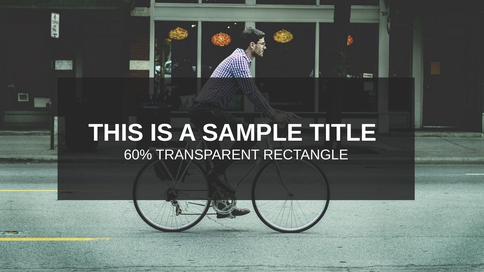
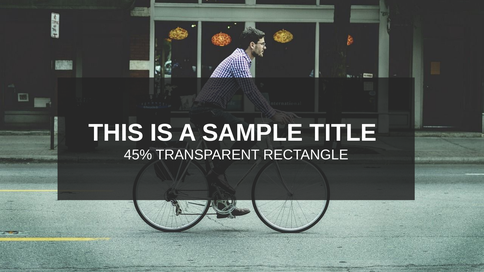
60%: 60% -> 45% (138, 155)
